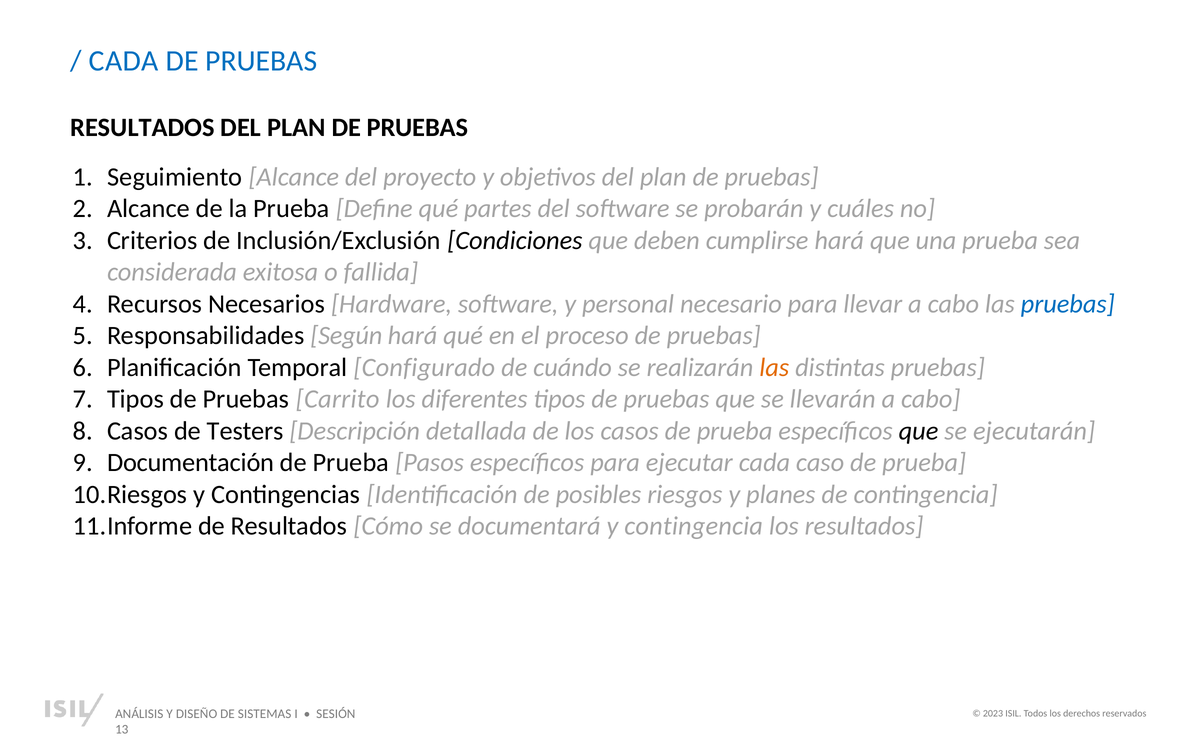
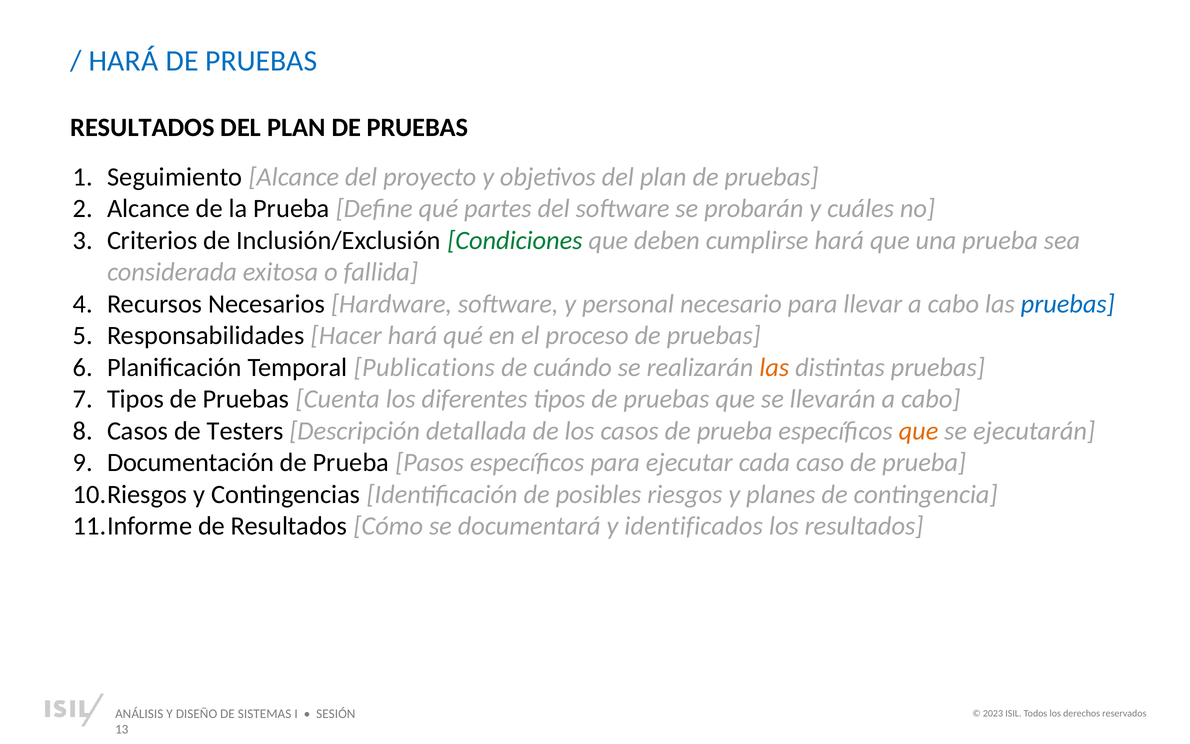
CADA: CADA -> HARÁ (124, 61)
Condiciones colour: black -> green (515, 240)
Según: Según -> Hacer (346, 336)
Configurado: Configurado -> Publications (424, 367)
Carrito: Carrito -> Cuenta (338, 399)
que colour: black -> orange (919, 431)
y contingencia: contingencia -> identificados (694, 526)
